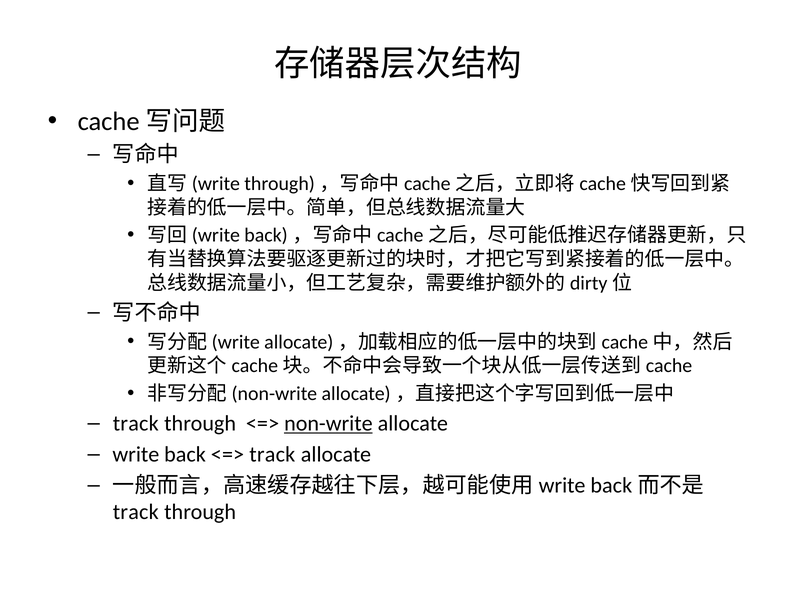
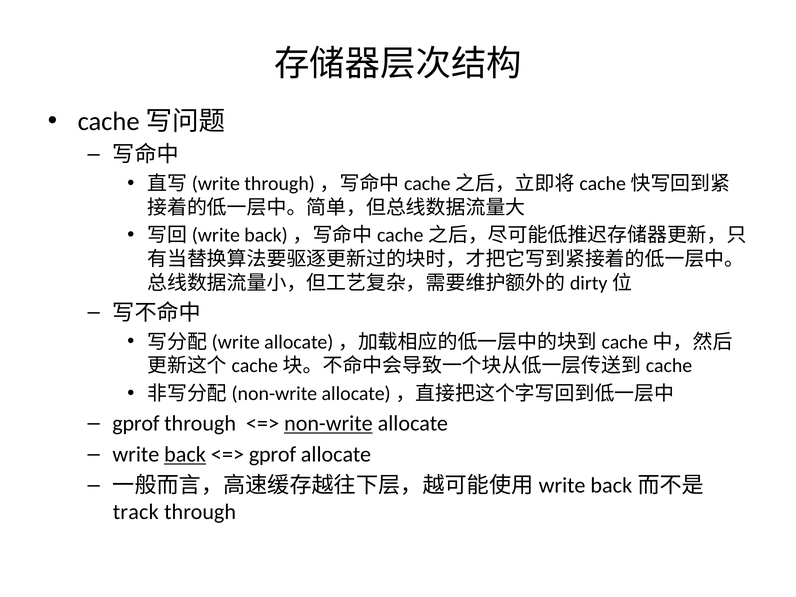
track: track -> gprof (136, 424)
back underline: none -> present (185, 455)
track: track -> gprof (273, 455)
